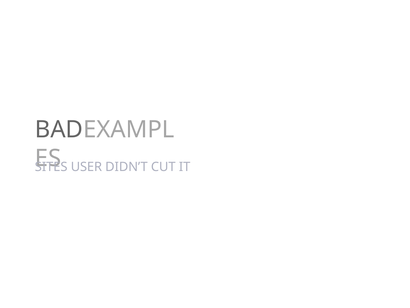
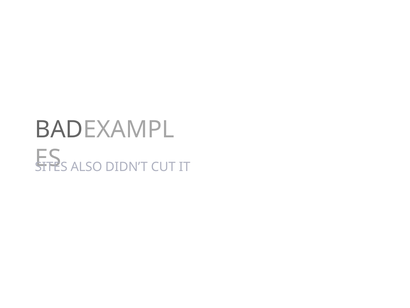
USER: USER -> ALSO (86, 167)
